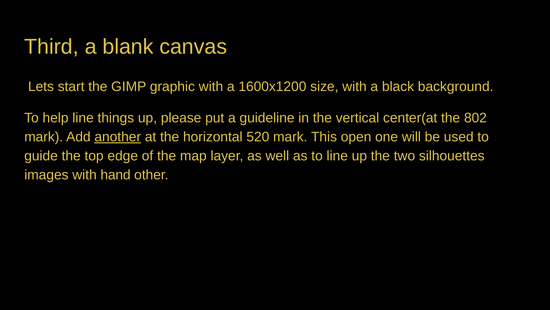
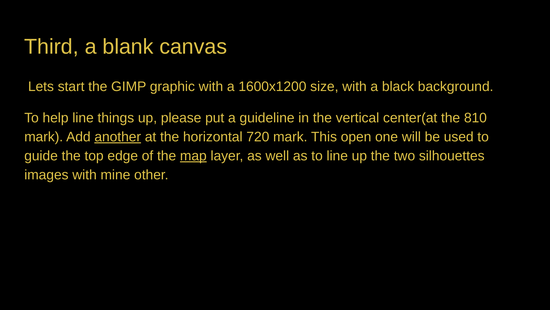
802: 802 -> 810 (475, 118)
520: 520 -> 720 (258, 137)
map underline: none -> present (193, 156)
hand: hand -> mine (115, 175)
